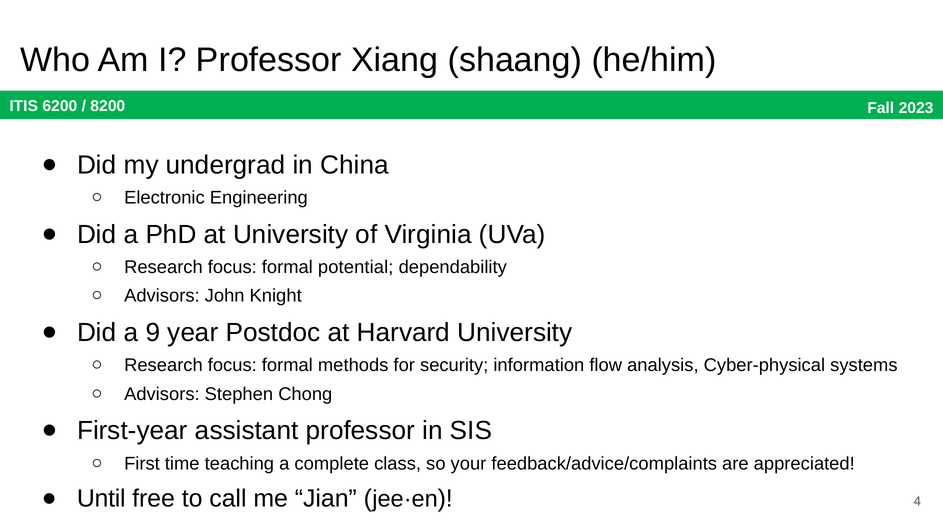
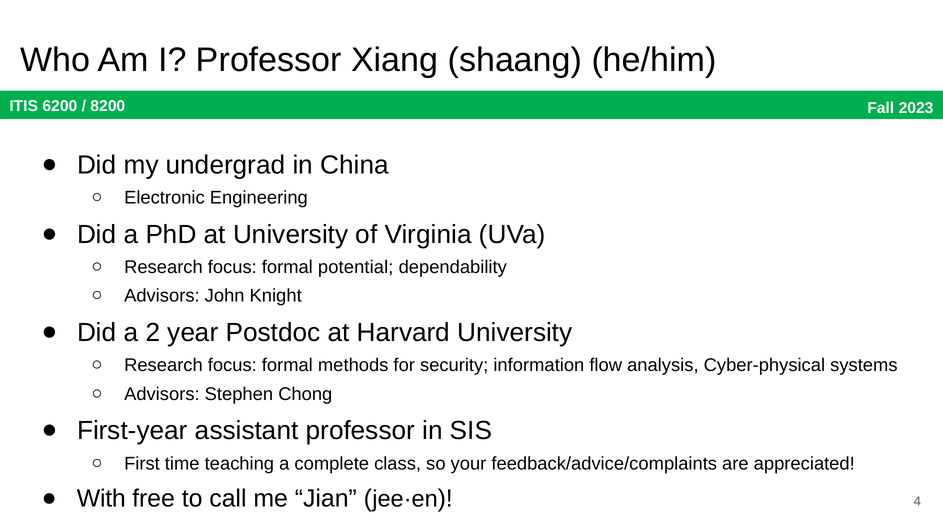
9: 9 -> 2 (153, 333)
Until: Until -> With (101, 499)
